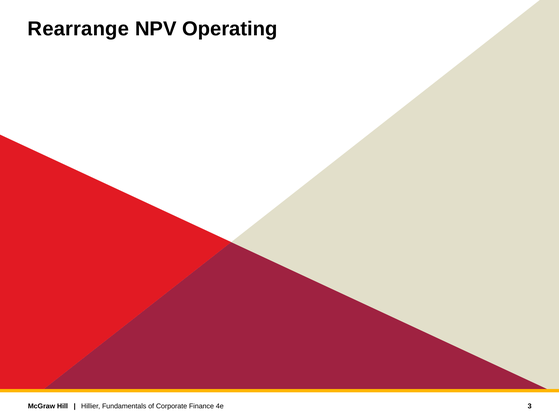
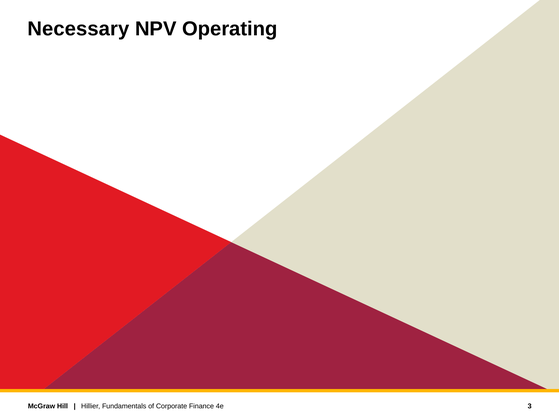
Rearrange: Rearrange -> Necessary (78, 29)
